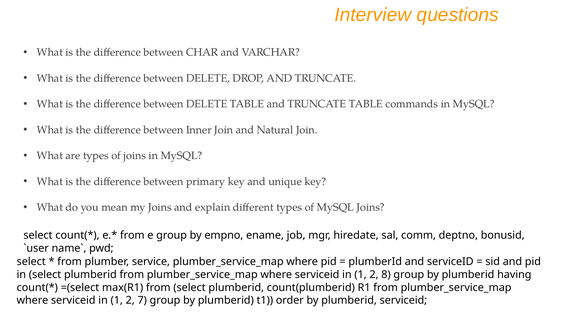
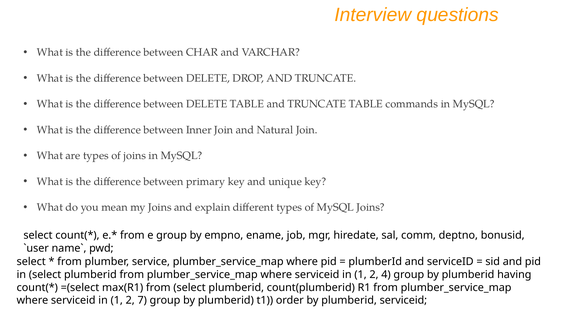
8: 8 -> 4 (386, 275)
